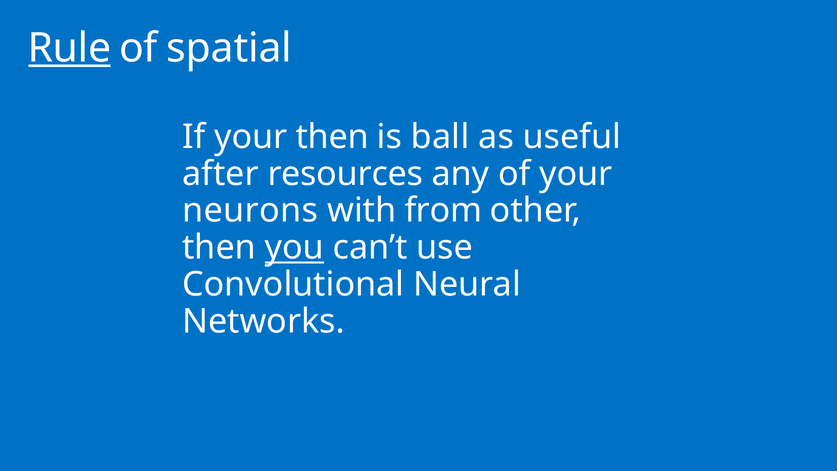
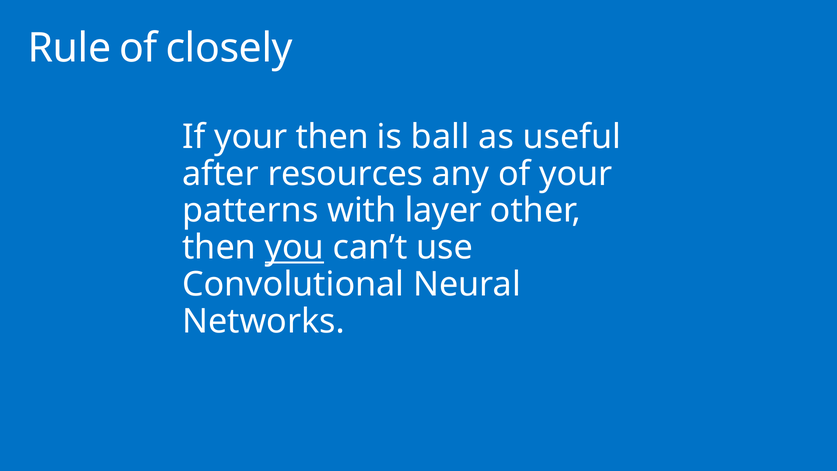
Rule underline: present -> none (70, 48)
spatial: spatial -> closely (229, 48)
neurons: neurons -> patterns (250, 211)
from: from -> layer (443, 211)
